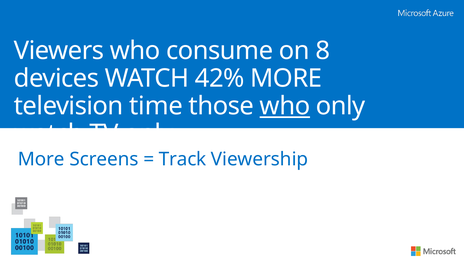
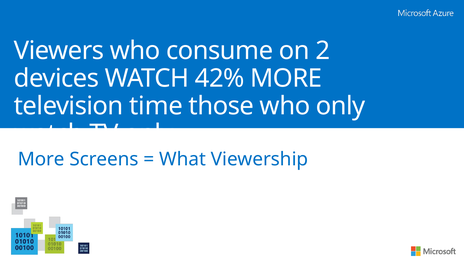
8: 8 -> 2 (323, 51)
who underline: present -> none (285, 106)
Track: Track -> What (183, 159)
